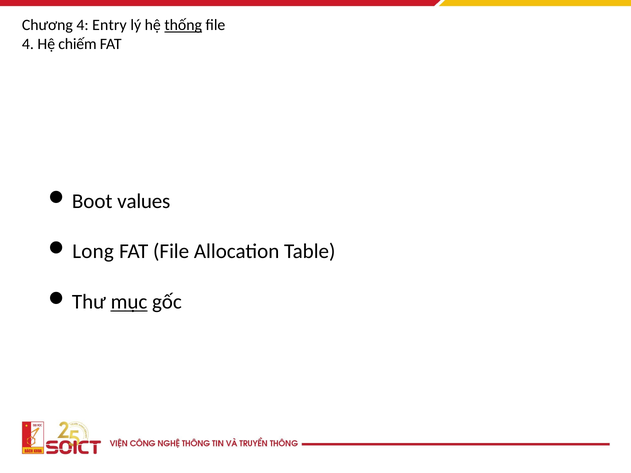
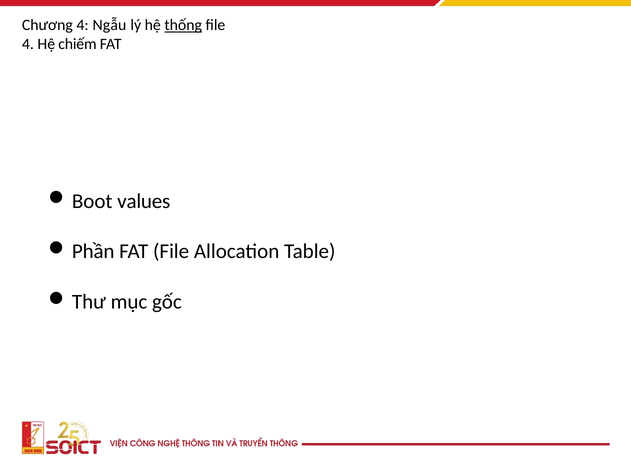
Entry: Entry -> Ngẫu (109, 25)
Long: Long -> Phần (93, 252)
mục underline: present -> none (129, 302)
